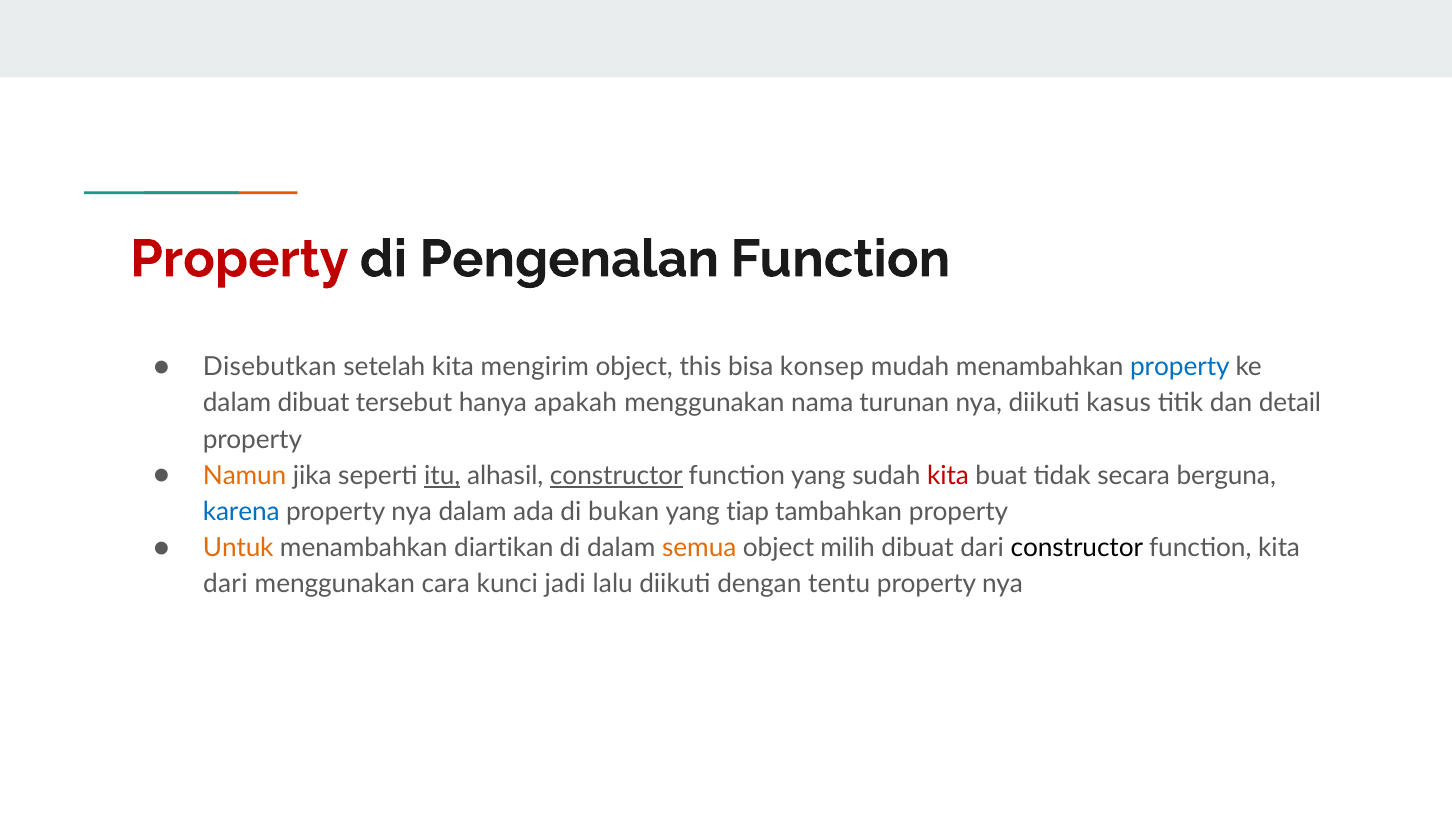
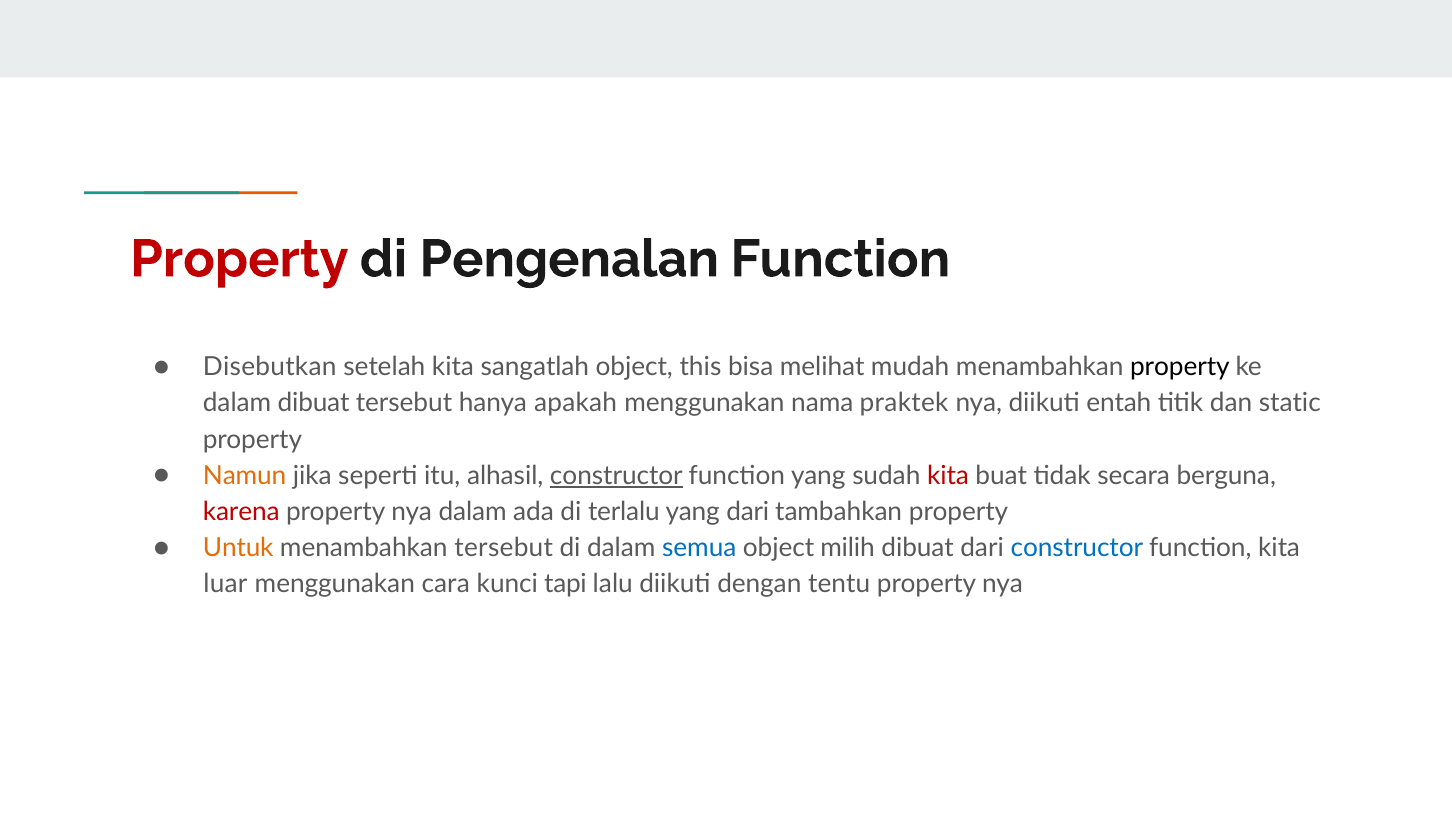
mengirim: mengirim -> sangatlah (535, 367)
konsep: konsep -> melihat (822, 367)
property colour: blue -> black (1180, 367)
turunan: turunan -> praktek (904, 403)
kasus: kasus -> entah (1119, 403)
detail: detail -> static (1290, 403)
itu underline: present -> none (442, 475)
karena colour: blue -> red (241, 512)
bukan: bukan -> terlalu (624, 512)
yang tiap: tiap -> dari (748, 512)
menambahkan diartikan: diartikan -> tersebut (504, 548)
semua colour: orange -> blue (699, 548)
constructor colour: black -> blue (1077, 548)
dari: dari -> luar (225, 584)
jadi: jadi -> tapi (565, 584)
